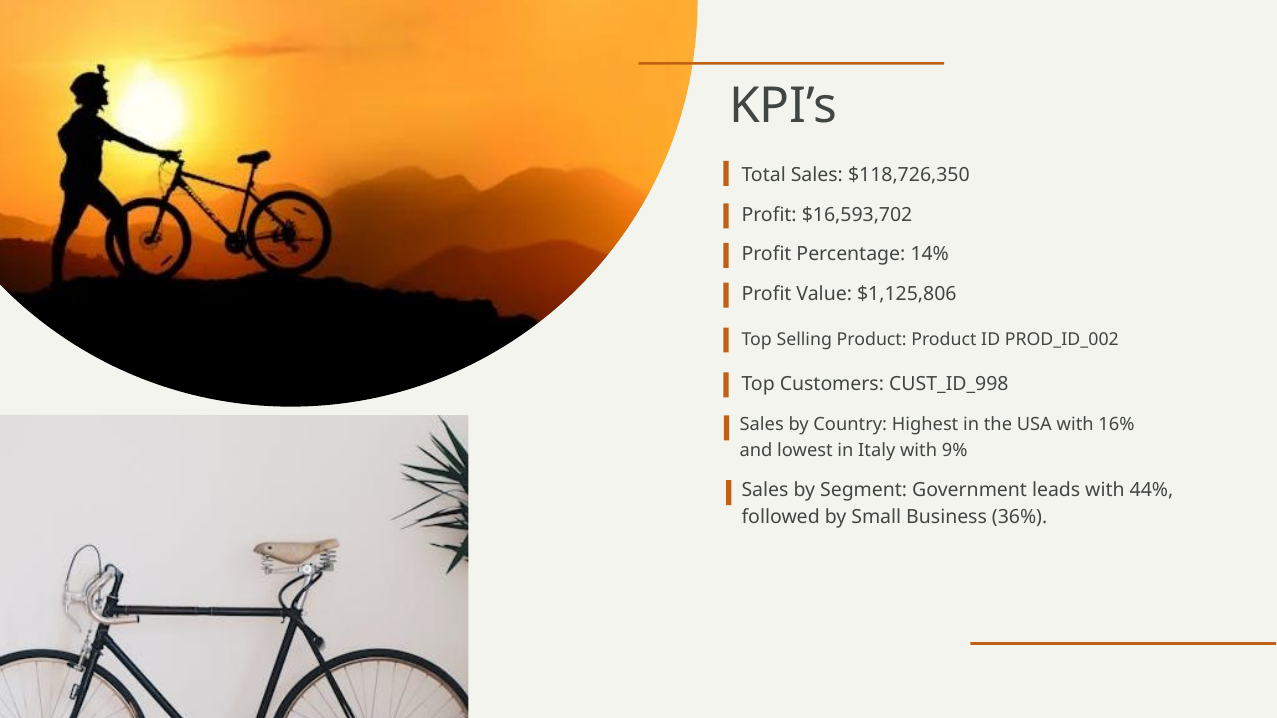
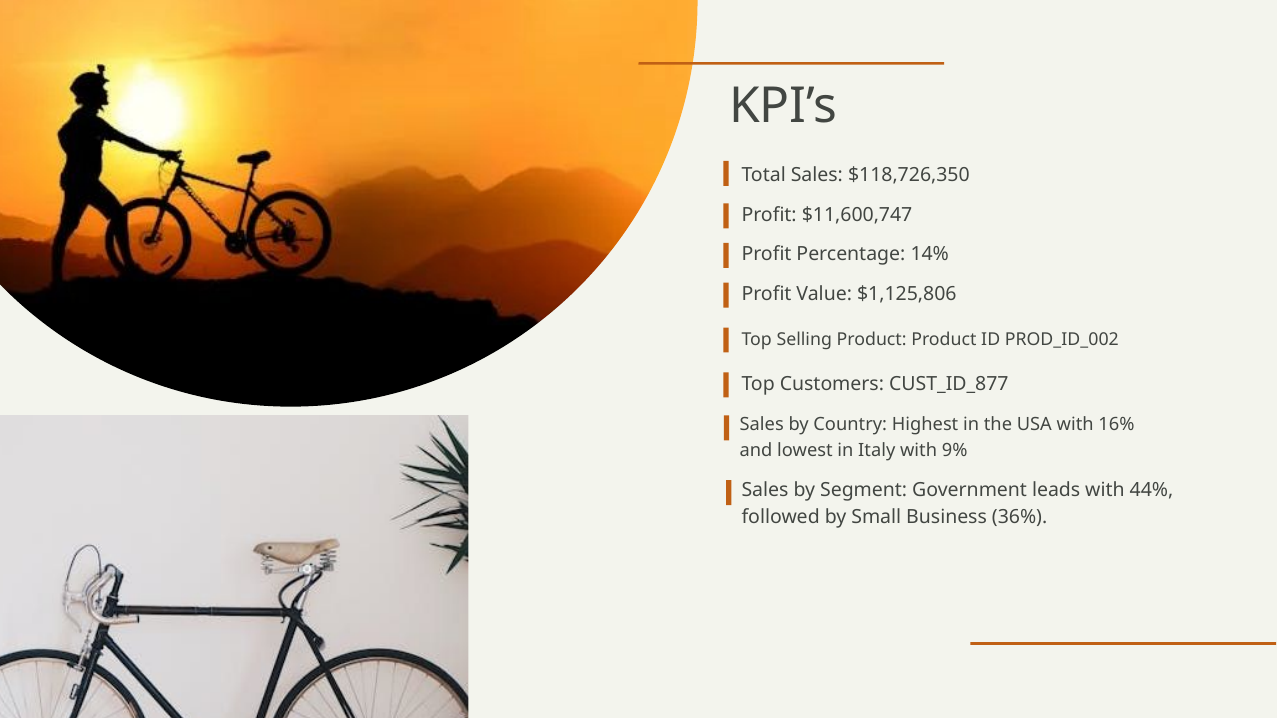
$16,593,702: $16,593,702 -> $11,600,747 (857, 215)
CUST_ID_998: CUST_ID_998 -> CUST_ID_877 (949, 384)
